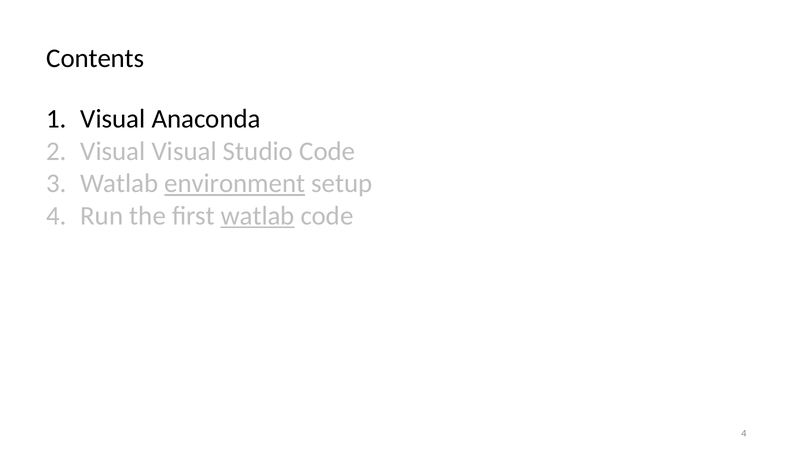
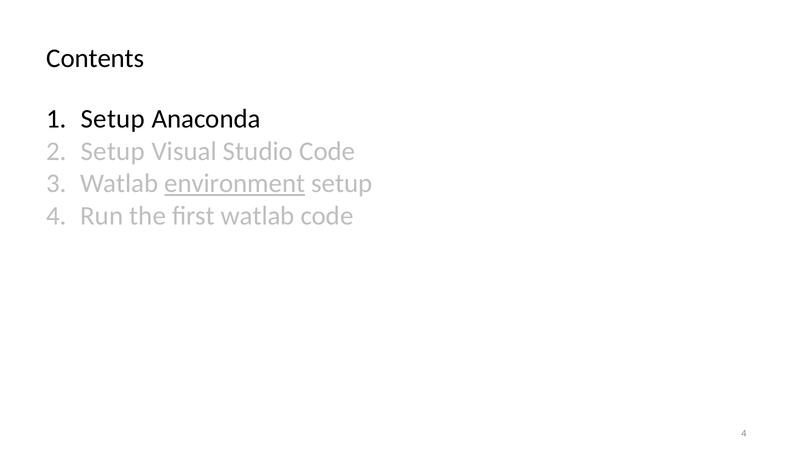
Visual: Visual -> Setup (113, 119)
Visual: Visual -> Setup (113, 151)
watlab underline: present -> none (258, 216)
